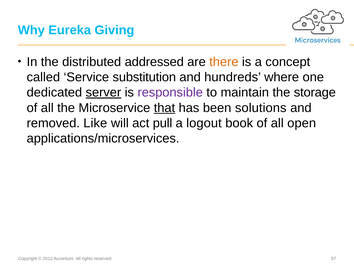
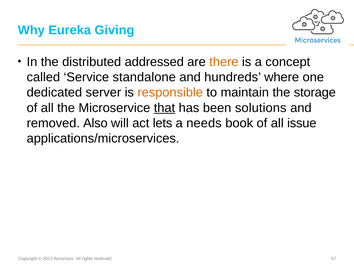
substitution: substitution -> standalone (144, 77)
server underline: present -> none (103, 93)
responsible colour: purple -> orange (170, 93)
Like: Like -> Also (95, 123)
pull: pull -> lets (163, 123)
logout: logout -> needs (204, 123)
open: open -> issue (302, 123)
